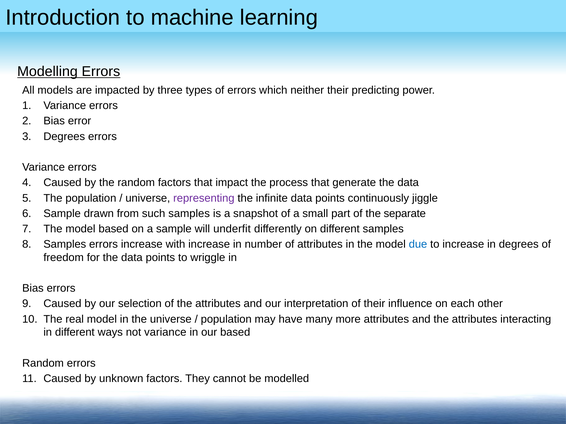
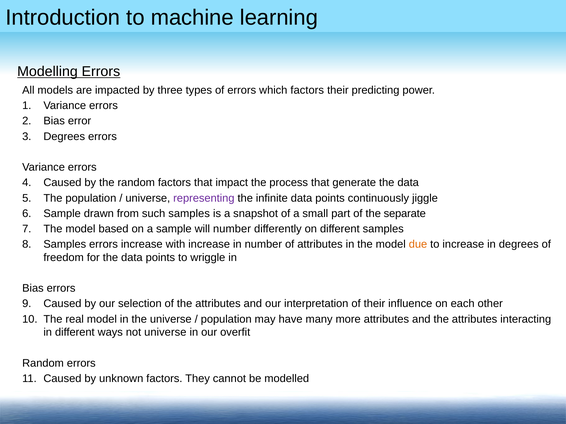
which neither: neither -> factors (307, 90)
will underfit: underfit -> number (232, 229)
due colour: blue -> orange (418, 245)
not variance: variance -> universe (165, 333)
our based: based -> overfit (235, 333)
